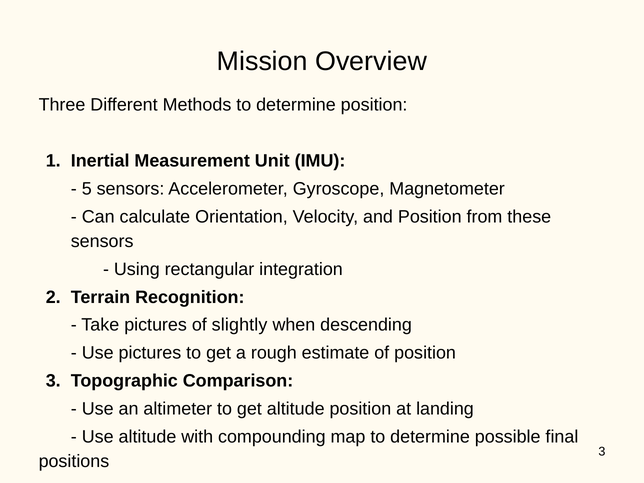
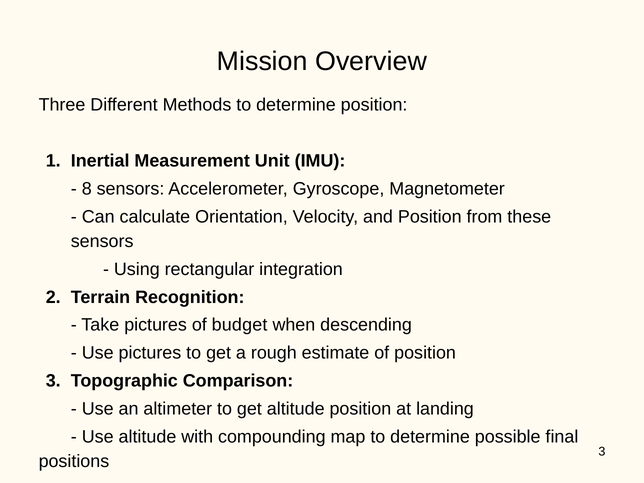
5: 5 -> 8 (87, 189)
slightly: slightly -> budget (240, 325)
